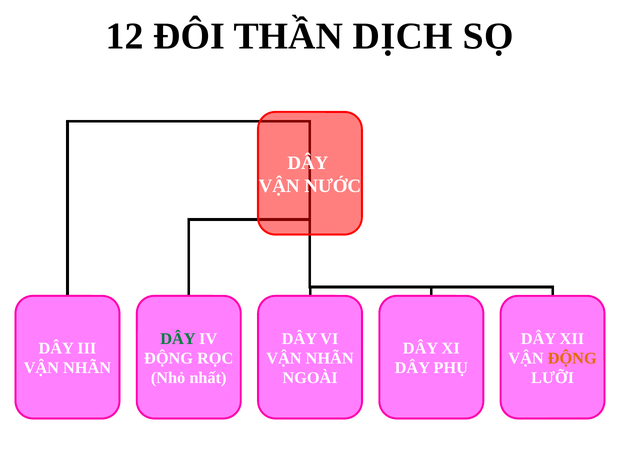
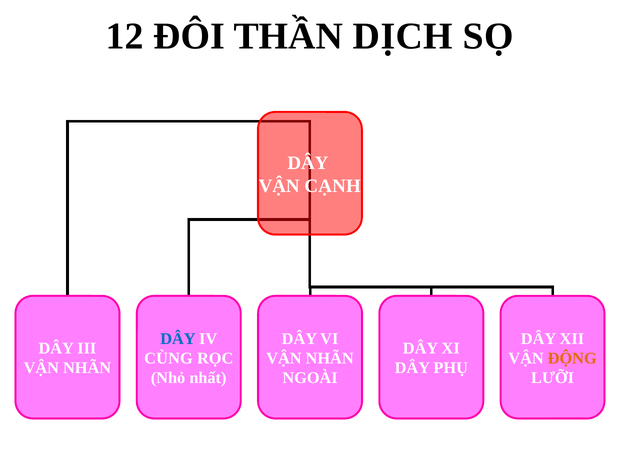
NƯỚC: NƯỚC -> CẠNH (333, 186)
DÂY colour: green -> blue (178, 339)
ĐỘNG: ĐỘNG -> CÙNG (168, 358)
